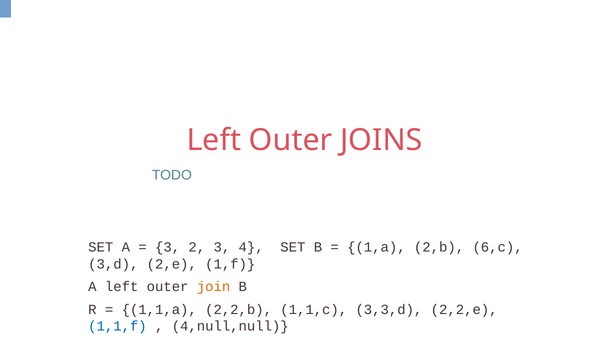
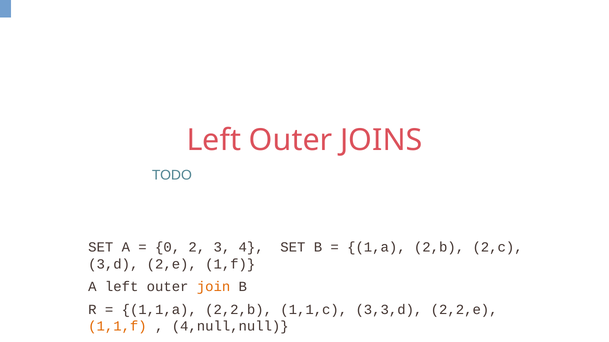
3: 3 -> 0 (168, 248)
6,c: 6,c -> 2,c (498, 248)
1,1,f colour: blue -> orange (117, 327)
